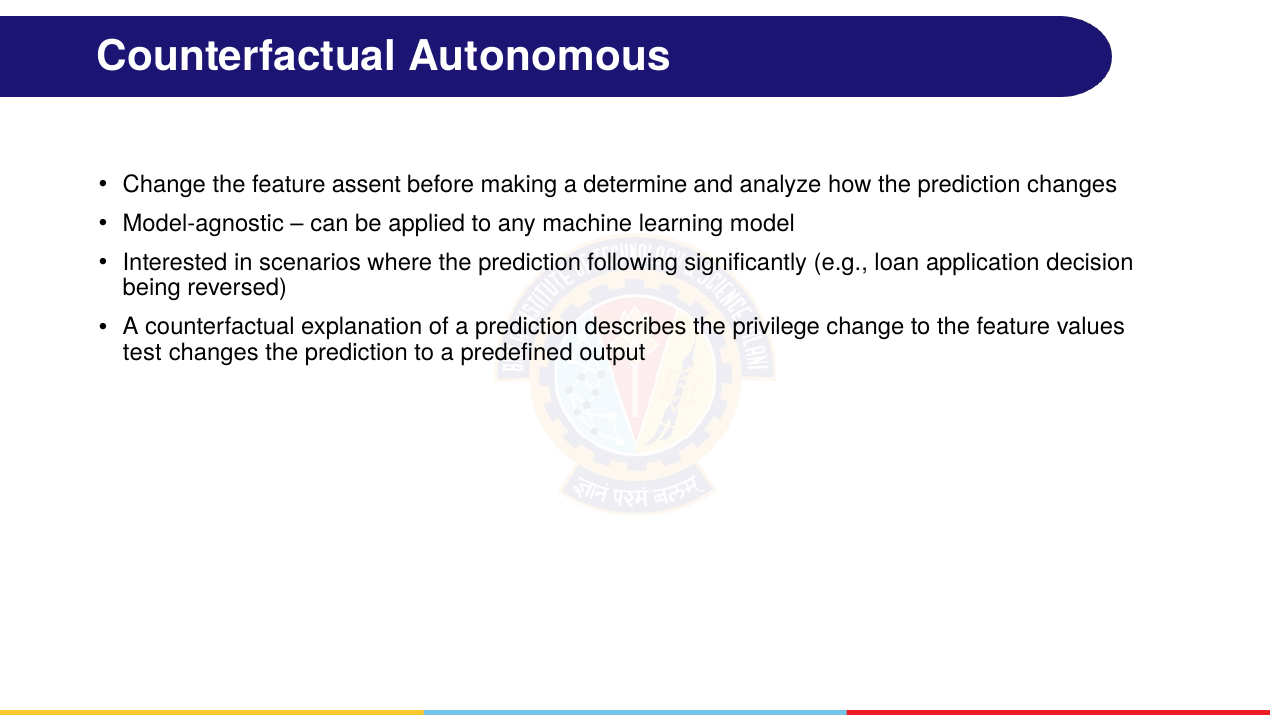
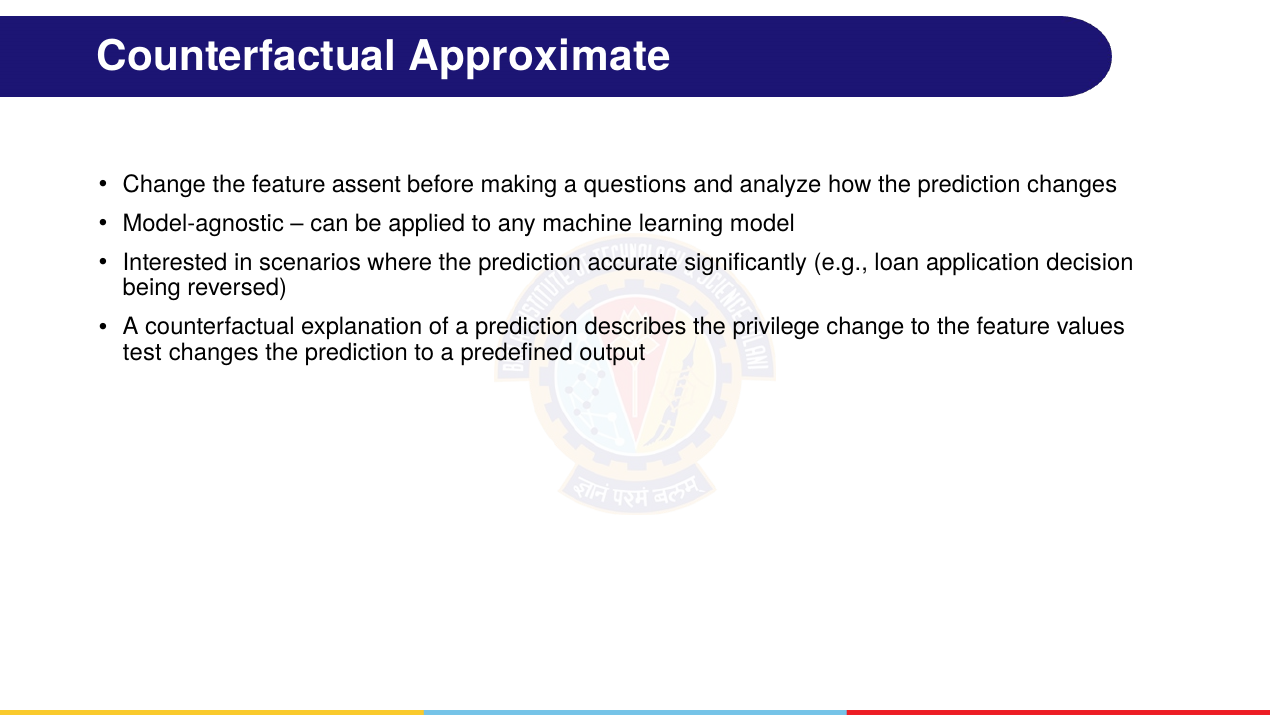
Autonomous: Autonomous -> Approximate (540, 56)
determine: determine -> questions (635, 184)
following: following -> accurate (633, 262)
